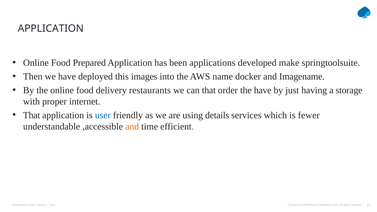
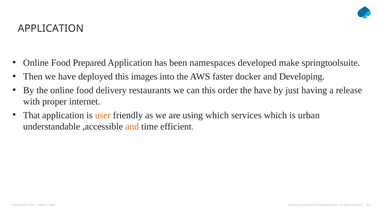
applications: applications -> namespaces (212, 63)
name: name -> faster (223, 77)
Imagename: Imagename -> Developing (302, 77)
can that: that -> this (209, 90)
storage: storage -> release (349, 90)
user colour: blue -> orange (103, 115)
using details: details -> which (217, 115)
fewer: fewer -> urban (309, 115)
